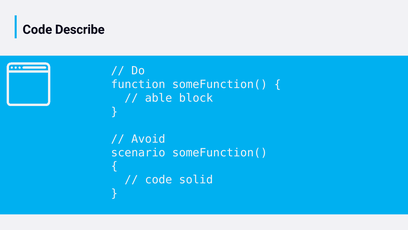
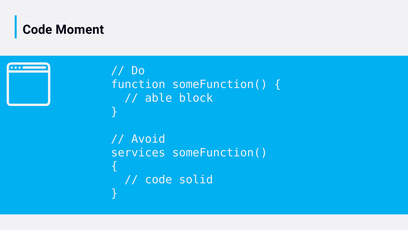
Describe: Describe -> Moment (80, 30)
scenario: scenario -> services (138, 152)
